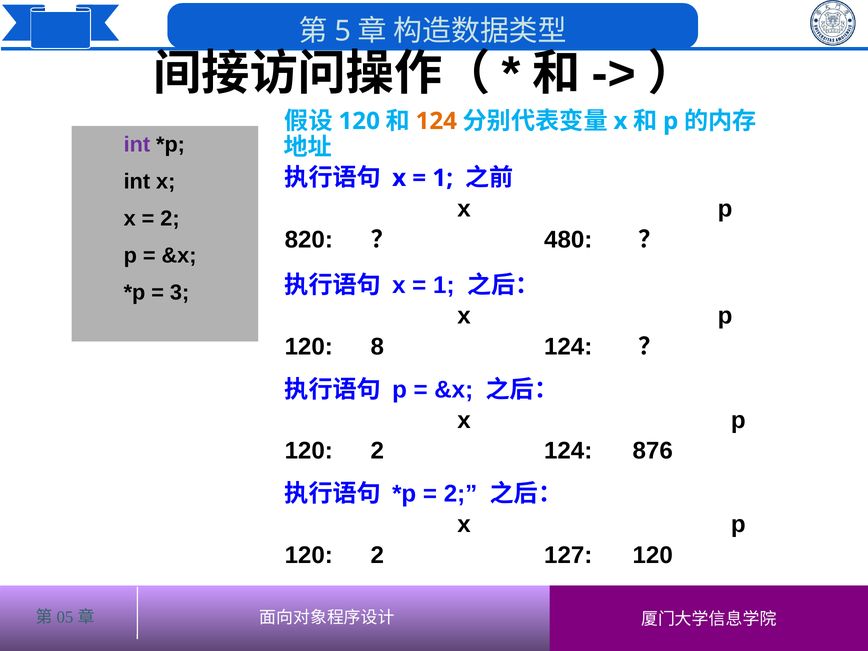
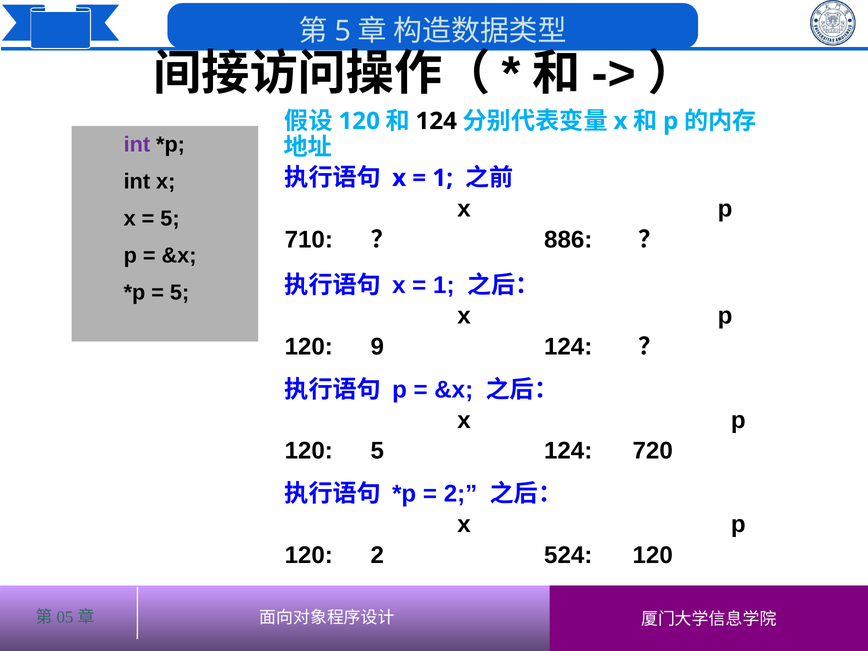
124 colour: orange -> black (436, 121)
2: 2 -> 5 (170, 219)
820: 820 -> 710 (309, 240)
480: 480 -> 886 (568, 240)
3: 3 -> 5 (180, 292)
8: 8 -> 9 (377, 347)
2: 2 -> 5 (377, 451)
876: 876 -> 720 (653, 451)
127: 127 -> 524 (568, 555)
